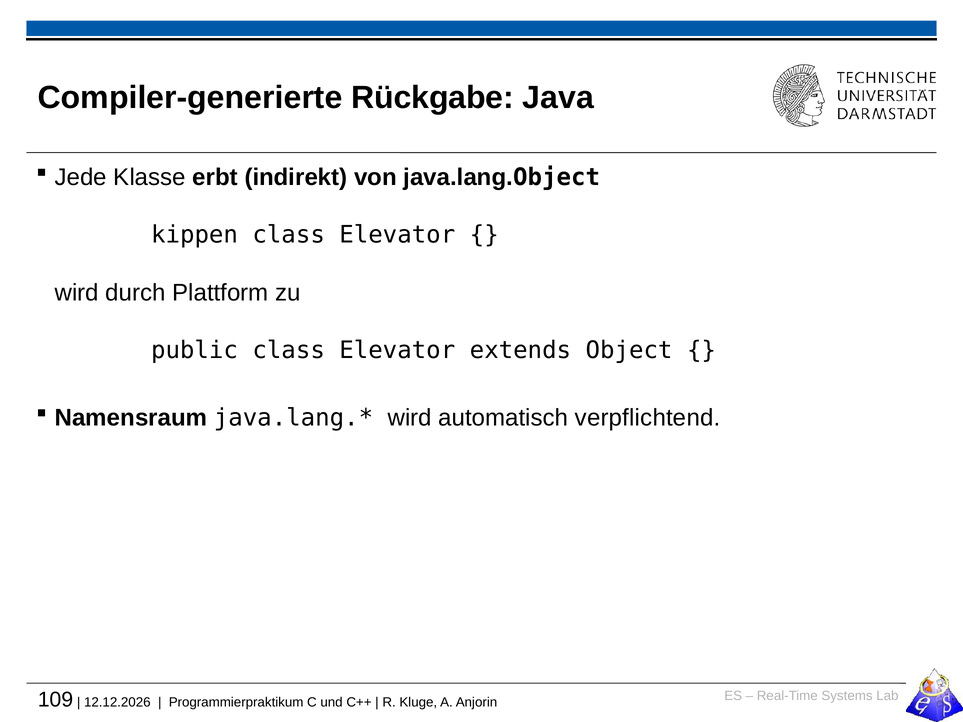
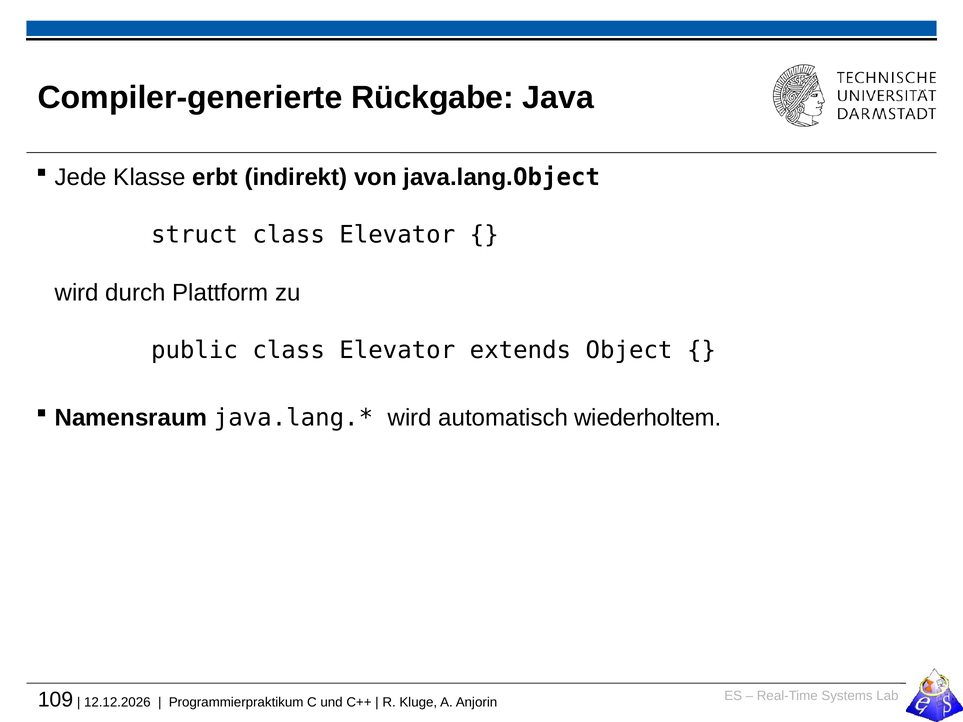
kippen: kippen -> struct (195, 235)
verpflichtend: verpflichtend -> wiederholtem (648, 418)
